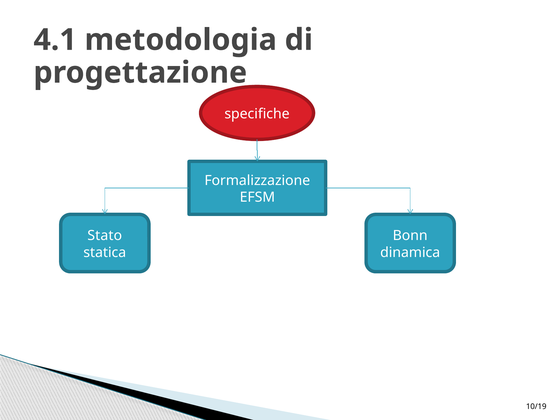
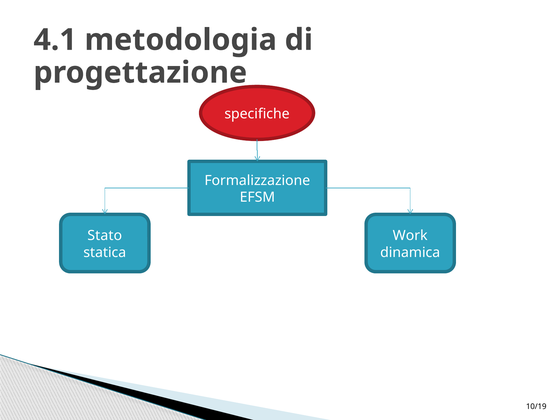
Bonn: Bonn -> Work (410, 236)
